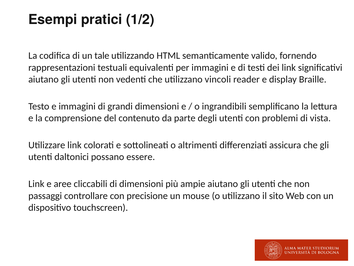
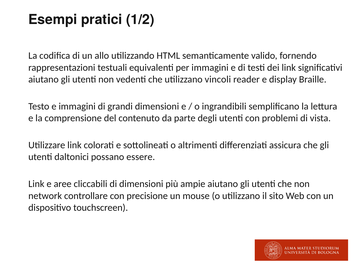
tale: tale -> allo (102, 56)
passaggi: passaggi -> network (45, 195)
